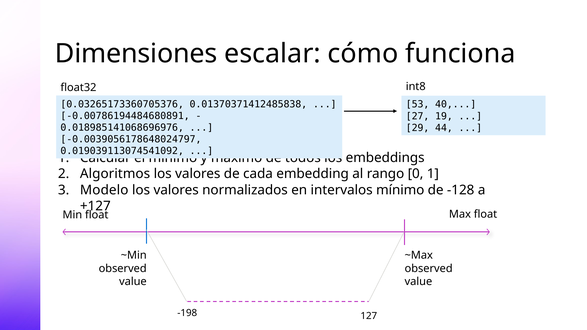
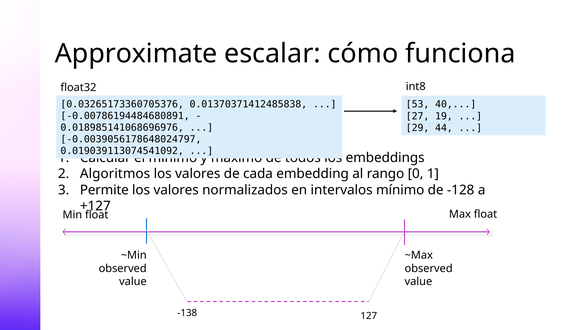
Dimensiones: Dimensiones -> Approximate (136, 54)
Modelo: Modelo -> Permite (104, 190)
-198: -198 -> -138 (187, 313)
